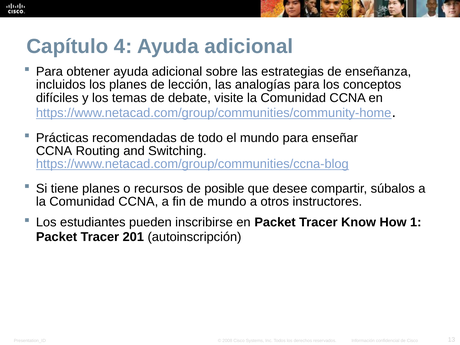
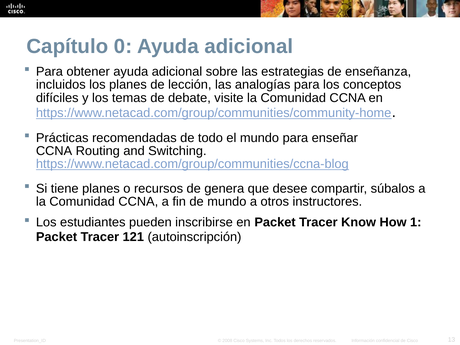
4: 4 -> 0 (123, 46)
posible: posible -> genera (224, 189)
201: 201 -> 121 (133, 237)
